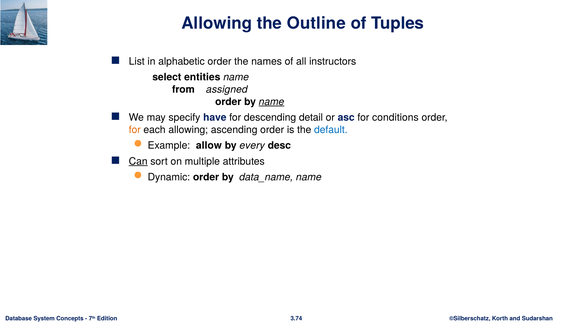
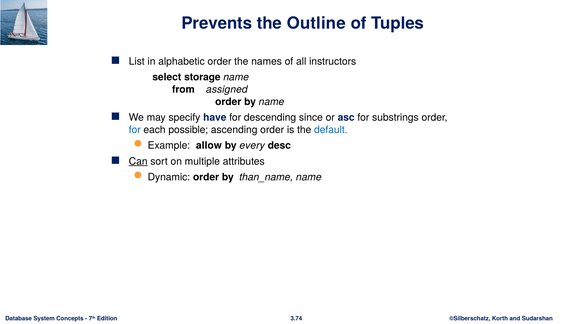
Allowing: Allowing -> Prevents (217, 23)
entities: entities -> storage (202, 77)
name underline: present -> none (271, 102)
detail: detail -> since (311, 117)
conditions: conditions -> substrings (395, 117)
for colour: orange -> blue (135, 130)
each allowing: allowing -> possible (188, 130)
data_name: data_name -> than_name (266, 177)
